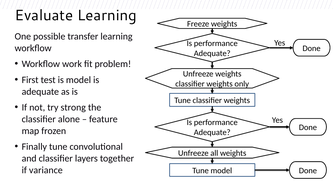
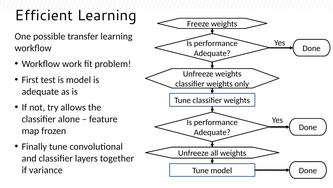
Evaluate: Evaluate -> Efficient (44, 15)
strong: strong -> allows (73, 107)
